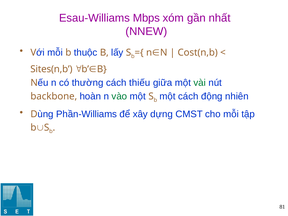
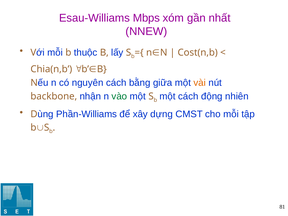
Sites(n,b: Sites(n,b -> Chia(n,b (51, 69)
thường: thường -> nguyên (88, 83)
thiếu: thiếu -> bằng (140, 83)
vài colour: green -> orange (200, 83)
hoàn: hoàn -> nhận (90, 96)
